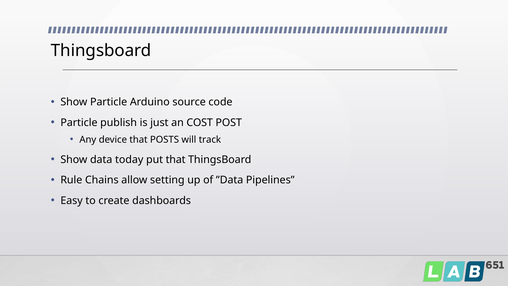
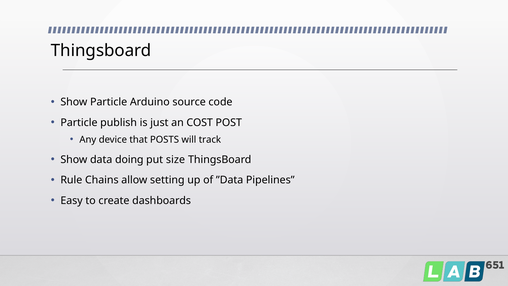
today: today -> doing (129, 159)
put that: that -> size (175, 159)
